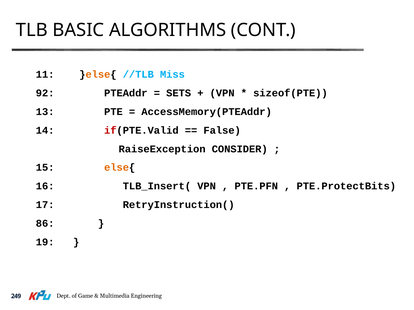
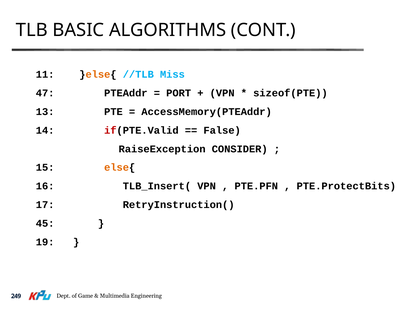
92: 92 -> 47 (45, 93)
SETS: SETS -> PORT (179, 93)
86: 86 -> 45 (45, 224)
